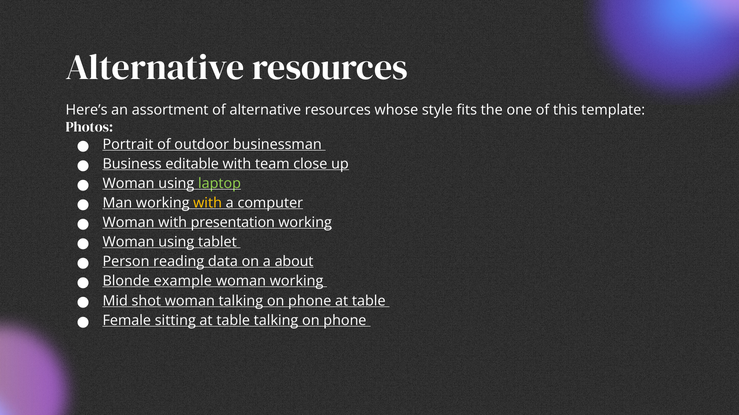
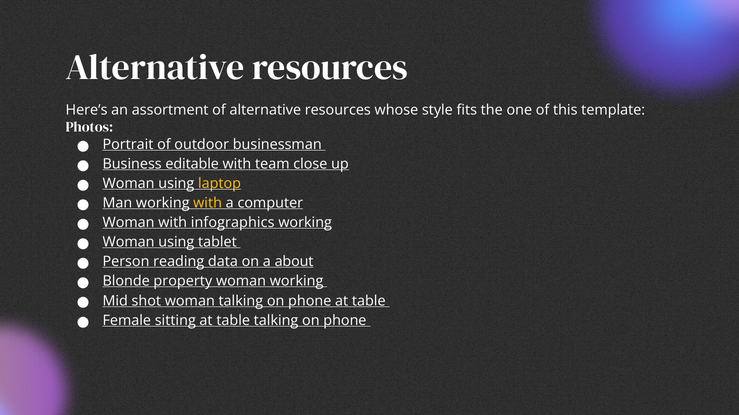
laptop colour: light green -> yellow (220, 184)
presentation: presentation -> infographics (233, 223)
example: example -> property (183, 282)
